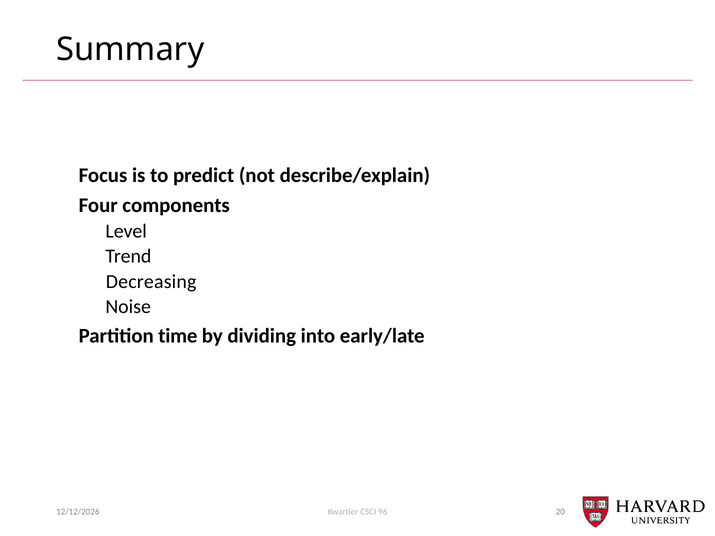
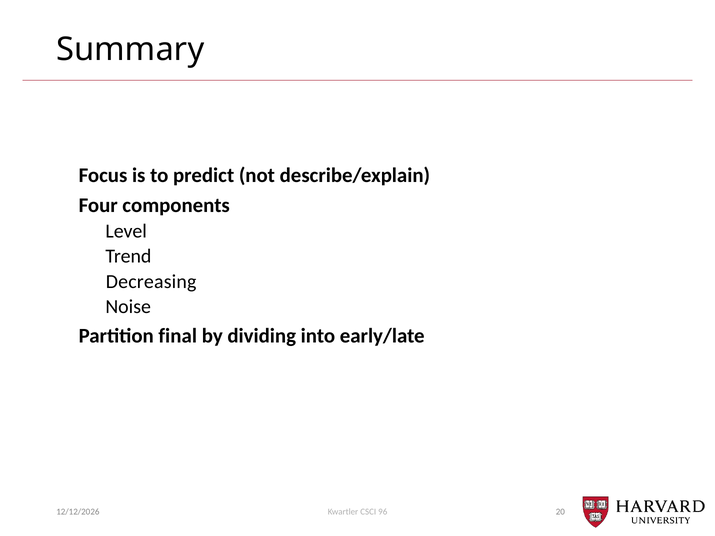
time: time -> final (178, 336)
